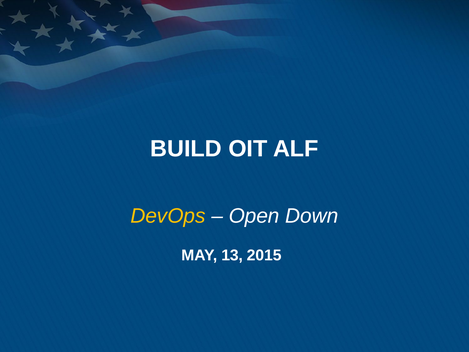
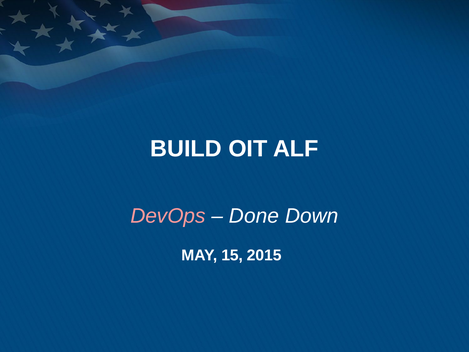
DevOps colour: yellow -> pink (168, 216)
Open: Open -> Done (254, 216)
13: 13 -> 15 (232, 255)
